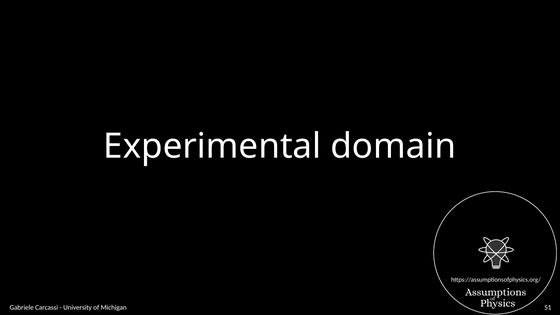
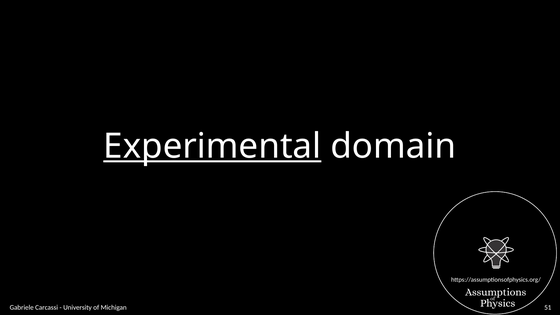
Experimental underline: none -> present (212, 146)
